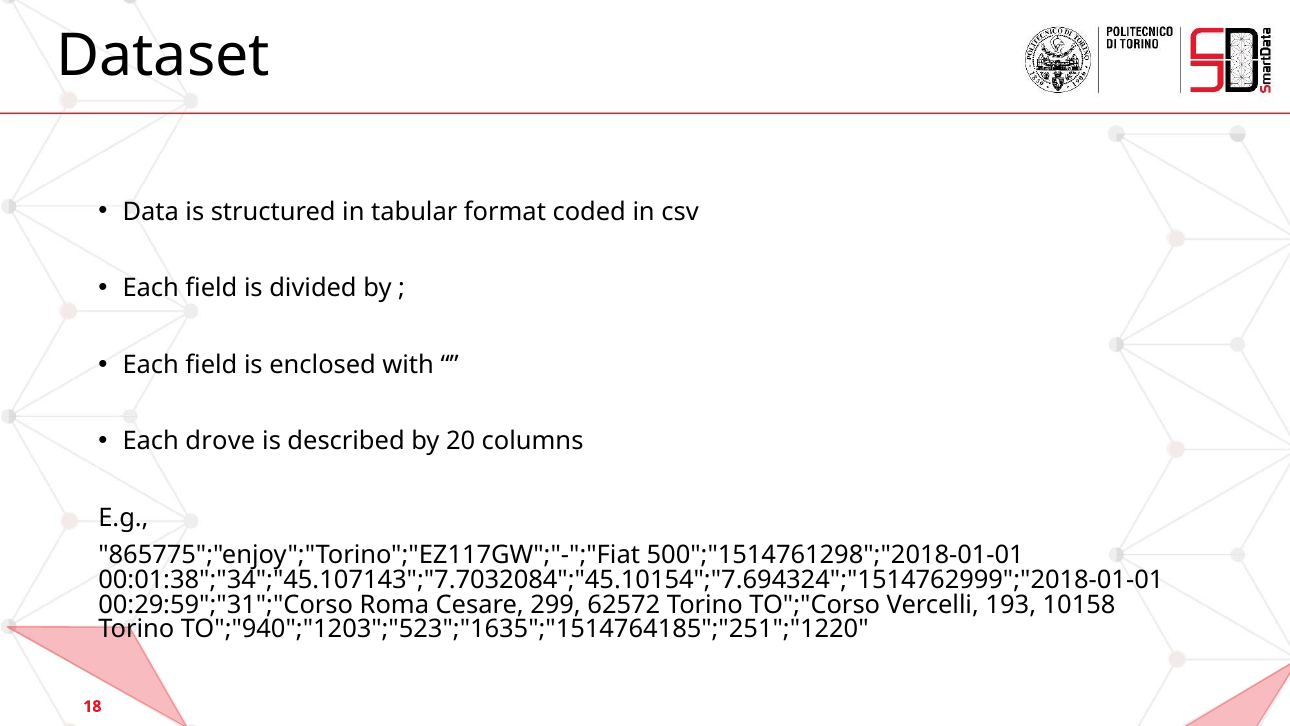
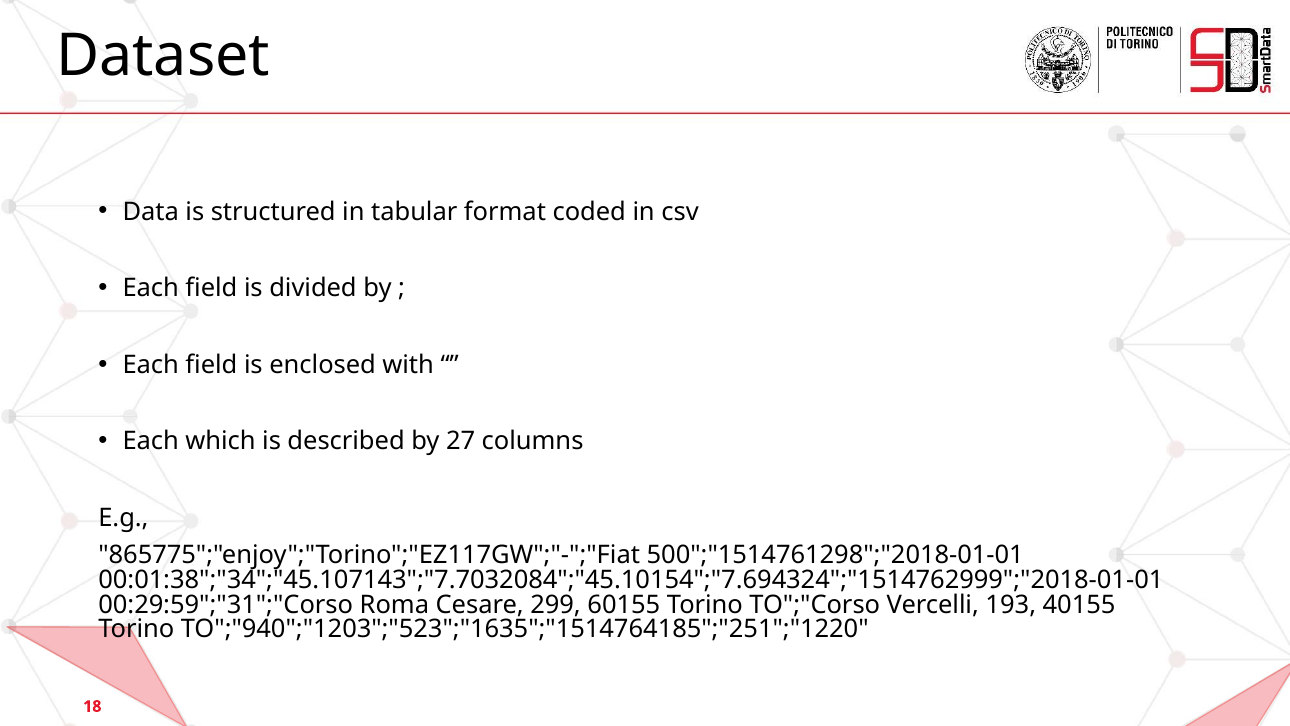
drove: drove -> which (221, 441)
20: 20 -> 27 (461, 441)
62572: 62572 -> 60155 (624, 604)
10158: 10158 -> 40155 (1079, 604)
